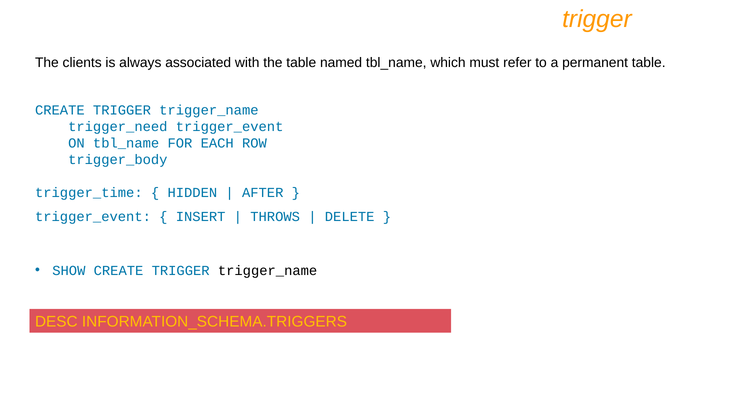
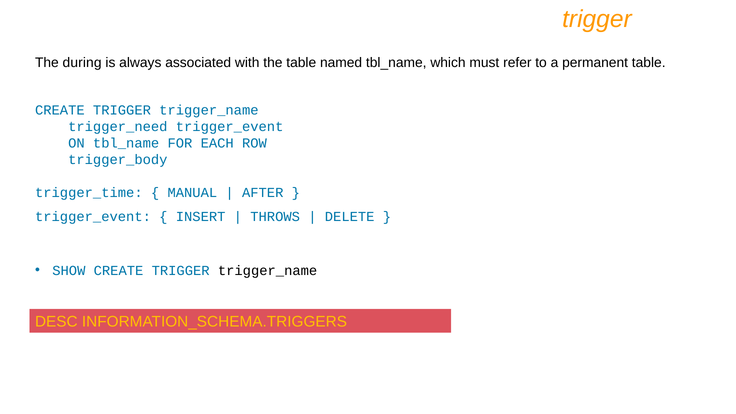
clients: clients -> during (82, 63)
HIDDEN: HIDDEN -> MANUAL (192, 193)
